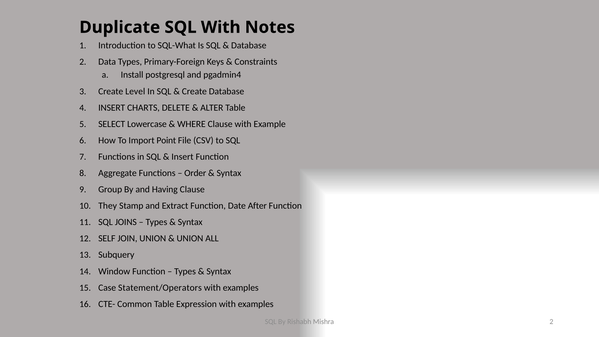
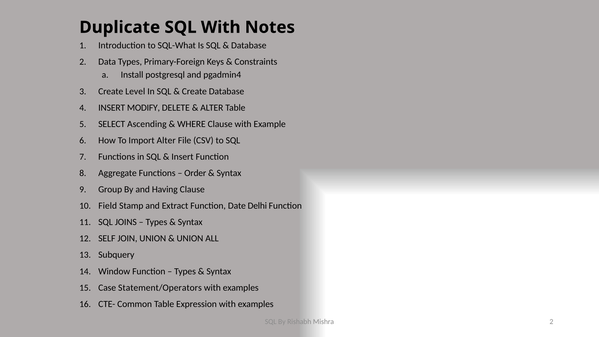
CHARTS: CHARTS -> MODIFY (144, 108)
Lowercase: Lowercase -> Ascending (147, 124)
Import Point: Point -> Alter (166, 140)
They: They -> Field (108, 206)
After: After -> Delhi (257, 206)
